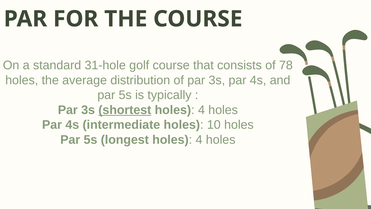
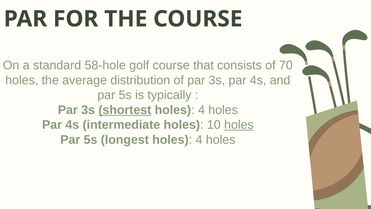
31-hole: 31-hole -> 58-hole (105, 65)
78: 78 -> 70 (286, 65)
holes underline: none -> present (239, 125)
